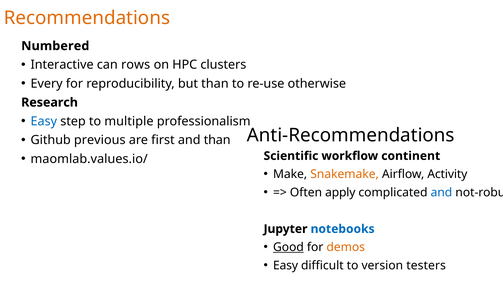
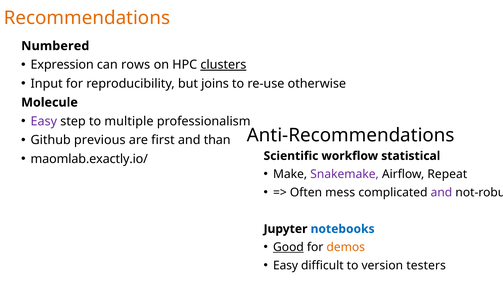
Interactive: Interactive -> Expression (62, 65)
clusters underline: none -> present (223, 65)
Every: Every -> Input (47, 84)
but than: than -> joins (215, 84)
Research: Research -> Molecule (49, 102)
Easy colour: blue -> purple (44, 121)
maomlab.values.io/: maomlab.values.io/ -> maomlab.exactly.io/ (89, 159)
continent: continent -> statistical (411, 156)
Snakemake colour: orange -> purple (345, 174)
Activity: Activity -> Repeat (447, 174)
apply: apply -> mess (340, 192)
and colour: blue -> purple (441, 192)
